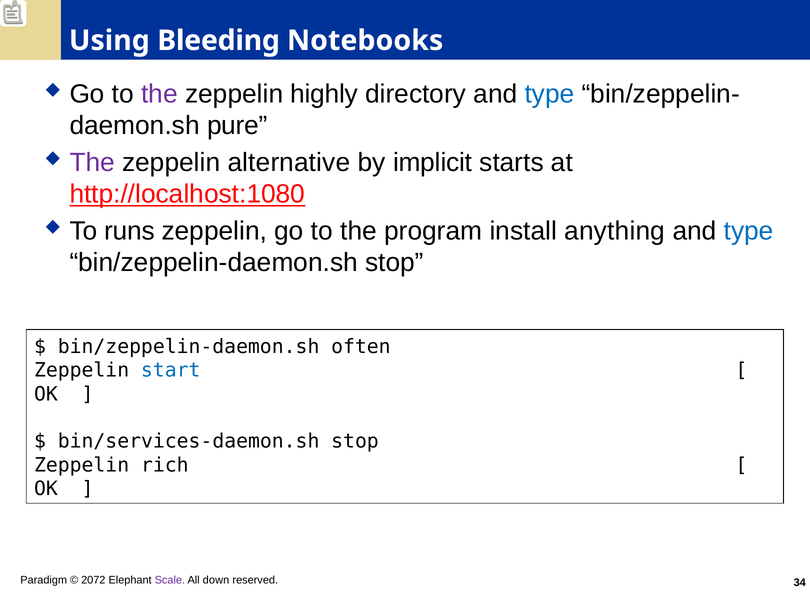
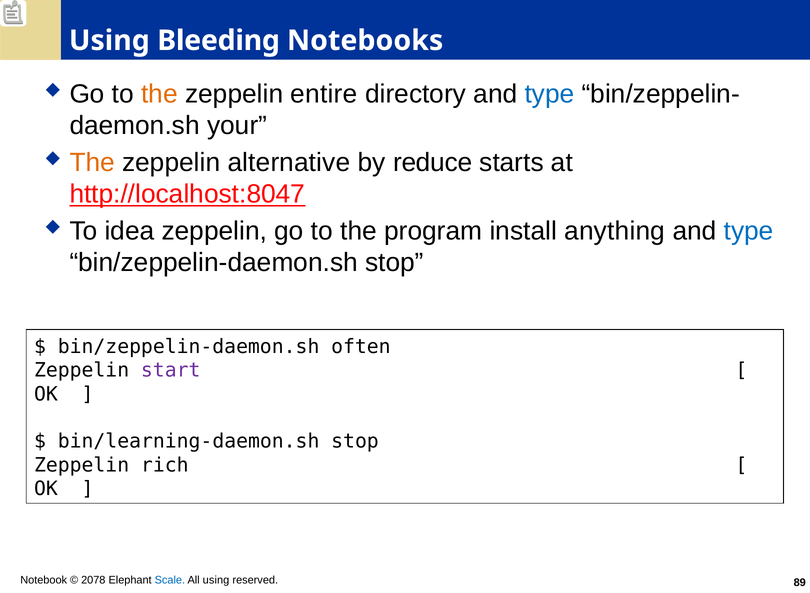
the colour: purple -> orange (159, 94)
highly: highly -> entire (324, 94)
pure: pure -> your (237, 126)
The colour: purple -> orange (92, 163)
implicit: implicit -> reduce (433, 163)
http://localhost:1080: http://localhost:1080 -> http://localhost:8047 (187, 194)
runs: runs -> idea (129, 231)
start colour: blue -> purple (171, 370)
bin/services-daemon.sh: bin/services-daemon.sh -> bin/learning-daemon.sh (189, 441)
Paradigm: Paradigm -> Notebook (44, 580)
2072: 2072 -> 2078 (93, 580)
Scale colour: purple -> blue (170, 580)
All down: down -> using (216, 580)
34: 34 -> 89 (800, 582)
